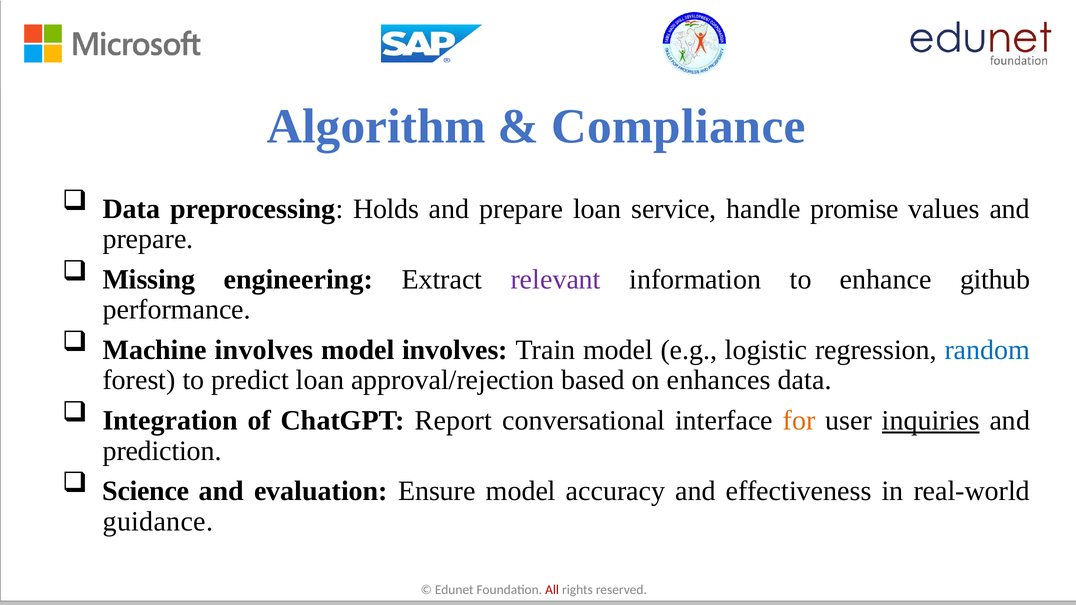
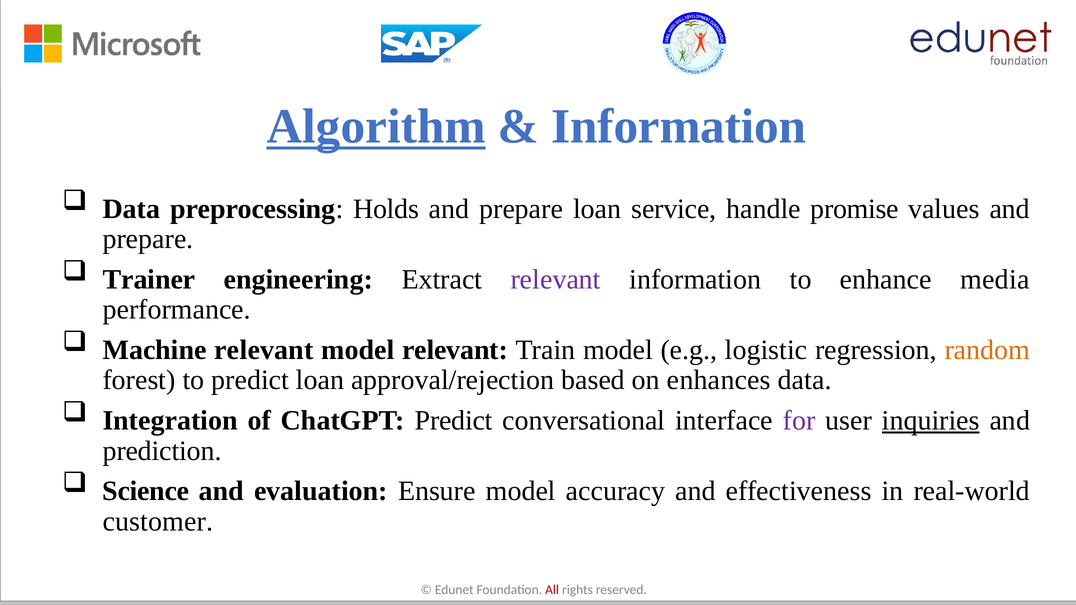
Algorithm underline: none -> present (376, 127)
Compliance: Compliance -> Information (679, 127)
Missing: Missing -> Trainer (149, 280)
github: github -> media (995, 280)
Machine involves: involves -> relevant (264, 350)
model involves: involves -> relevant (455, 350)
random colour: blue -> orange (987, 350)
ChatGPT Report: Report -> Predict (454, 421)
for colour: orange -> purple (799, 421)
guidance: guidance -> customer (158, 522)
